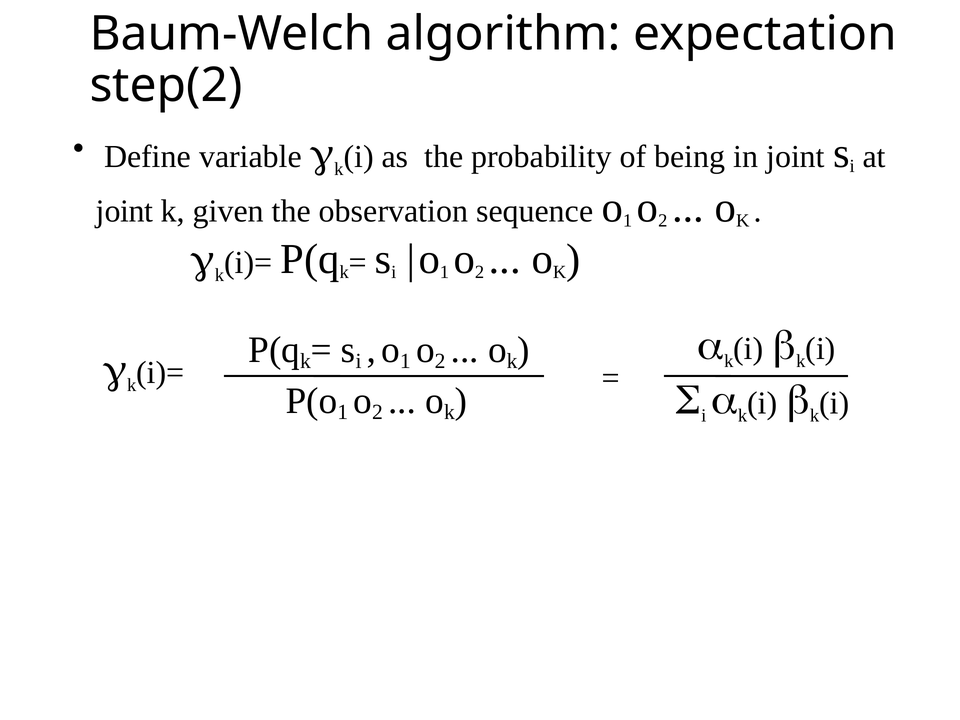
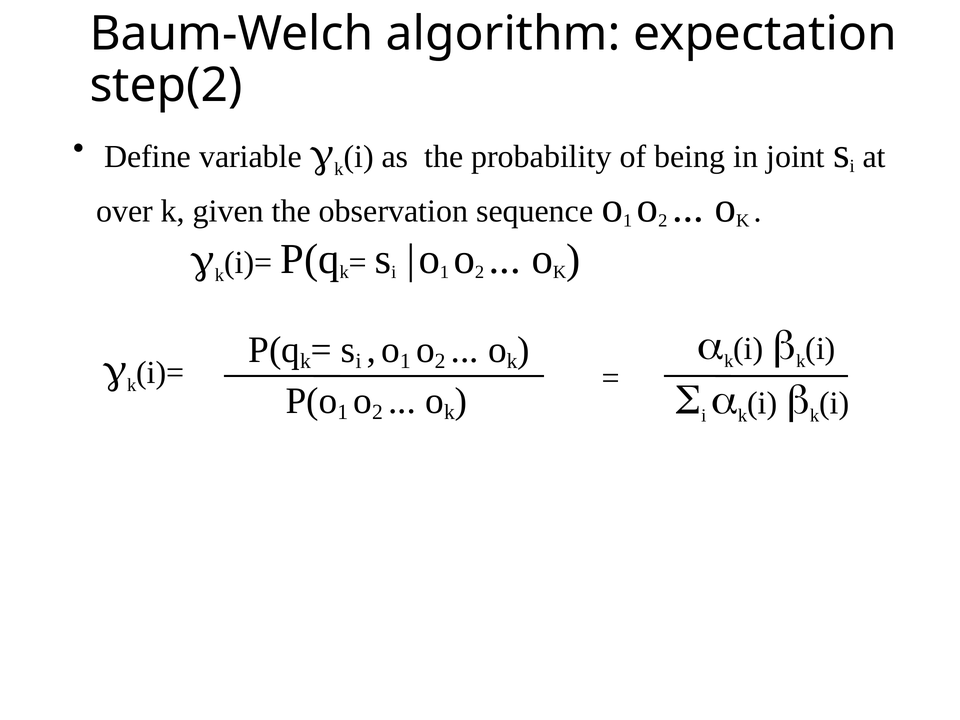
joint: joint -> over (124, 211)
